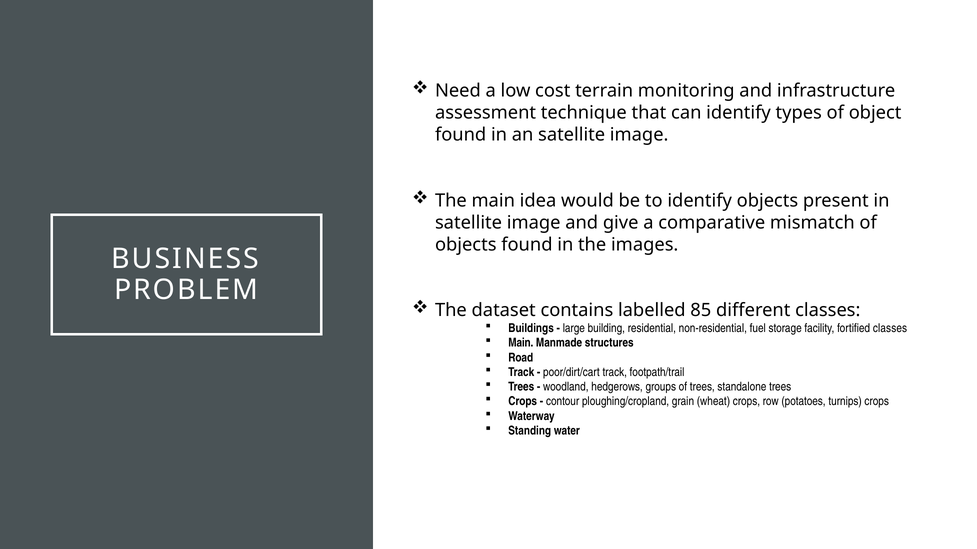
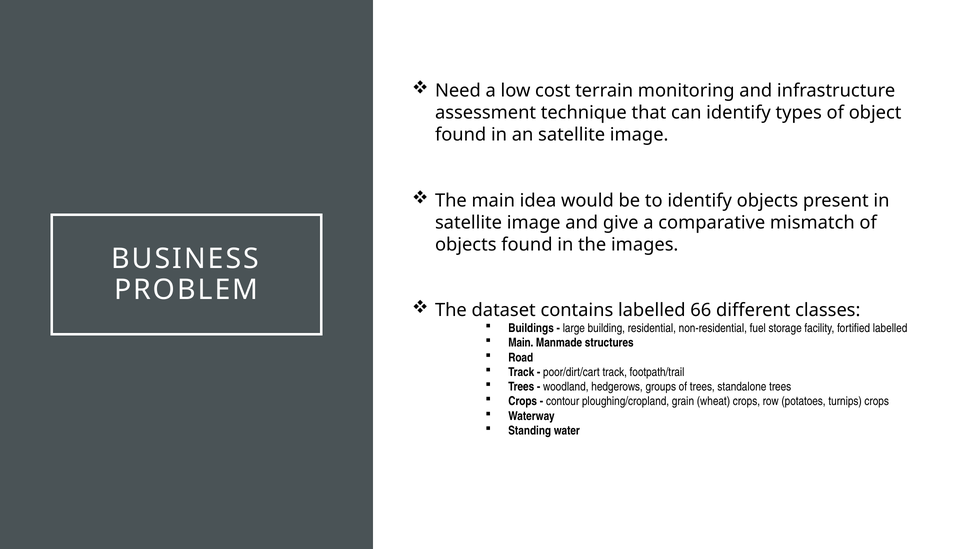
85: 85 -> 66 (701, 311)
fortified classes: classes -> labelled (890, 329)
